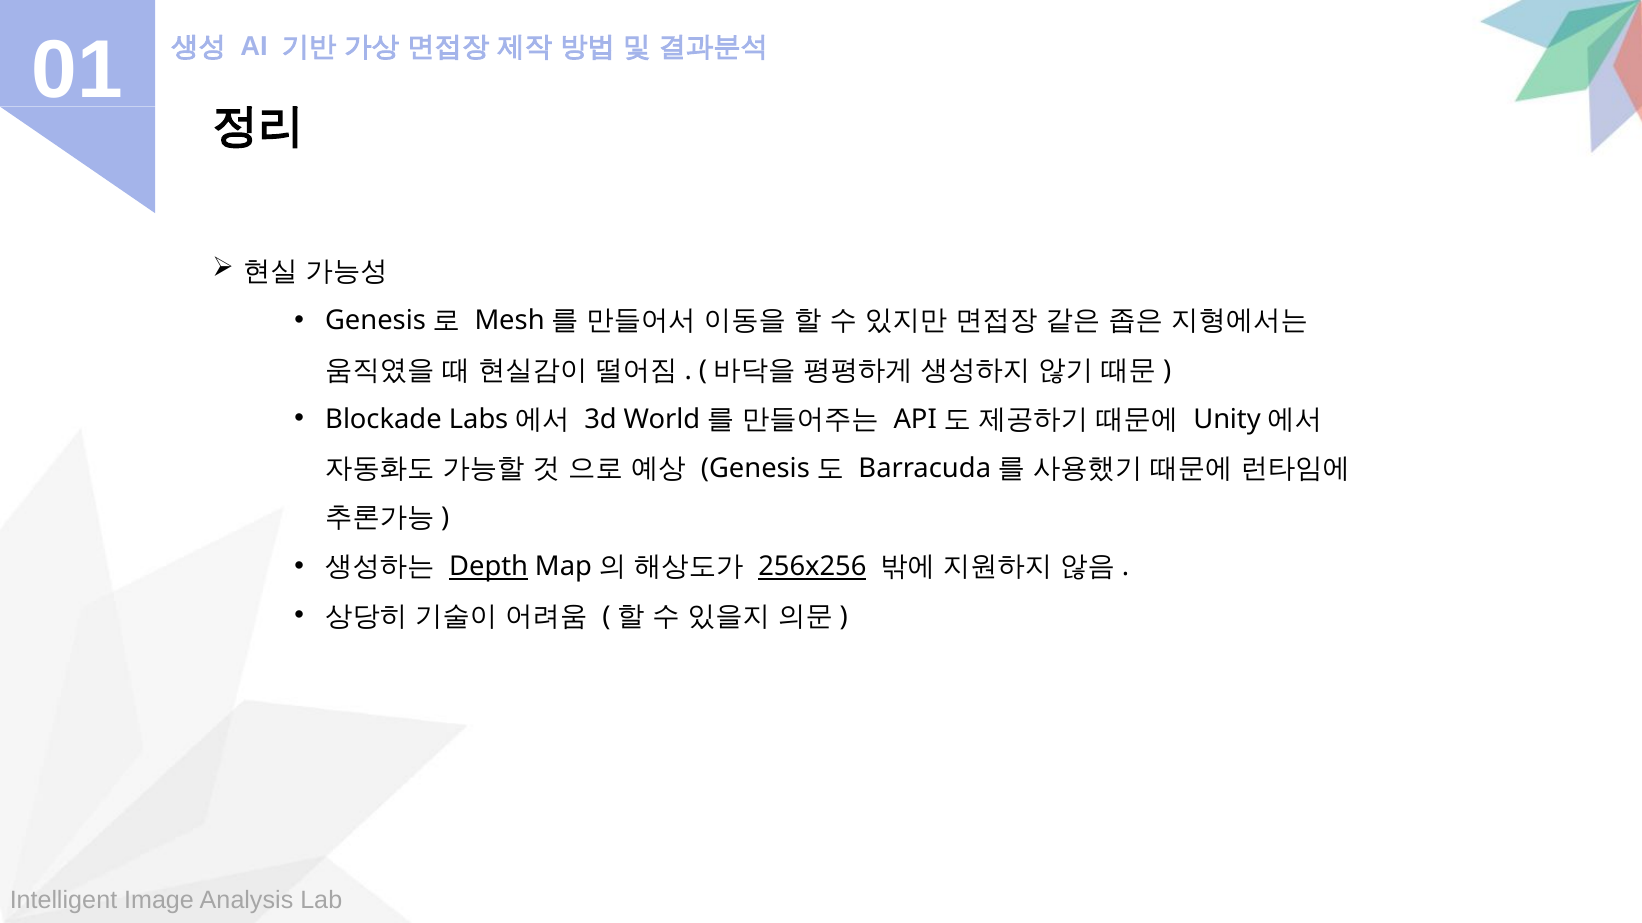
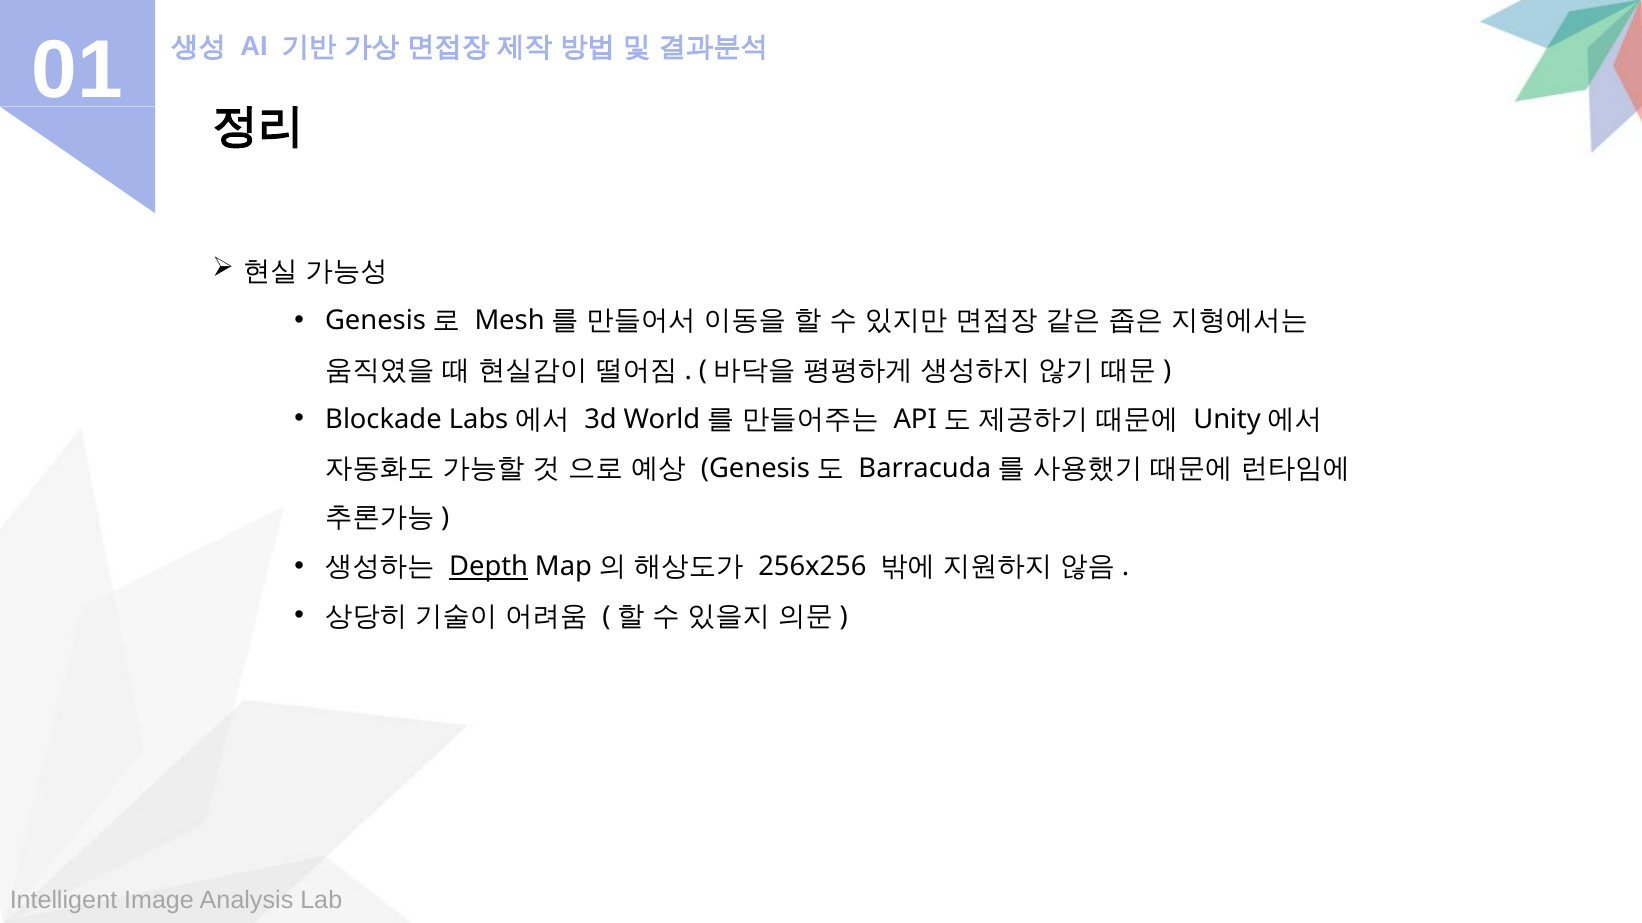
256x256 underline: present -> none (812, 567)
